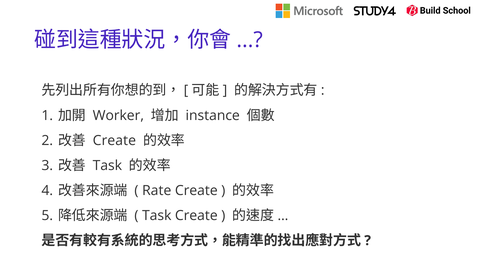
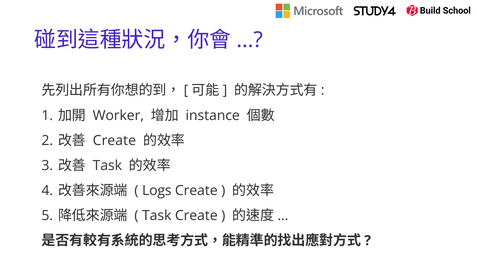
Rate: Rate -> Logs (157, 191)
